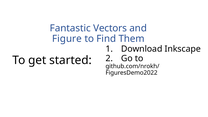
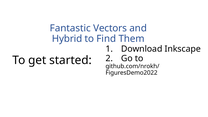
Figure: Figure -> Hybrid (67, 39)
